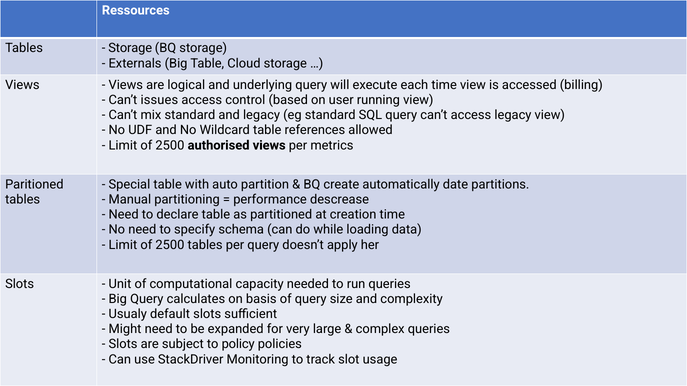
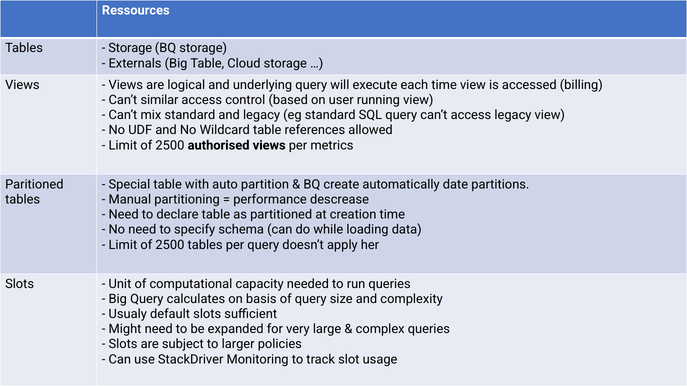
issues: issues -> similar (160, 100)
policy: policy -> larger (238, 345)
